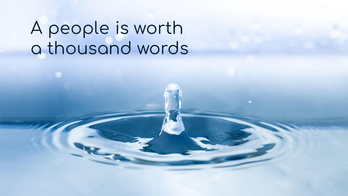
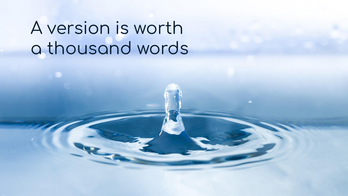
people: people -> version (79, 28)
